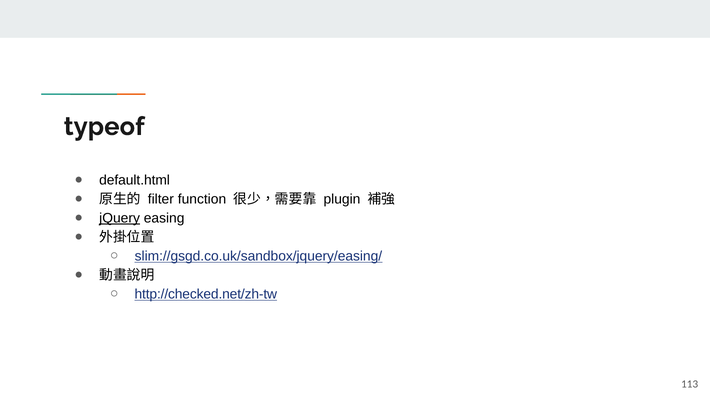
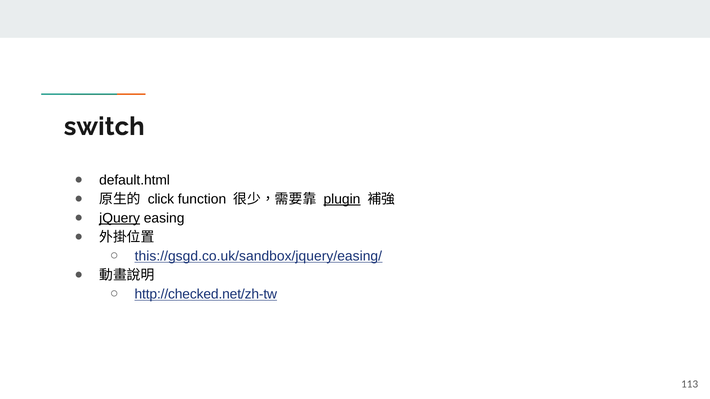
typeof: typeof -> switch (104, 127)
filter: filter -> click (161, 199)
plugin underline: none -> present (342, 199)
slim://gsgd.co.uk/sandbox/jquery/easing/: slim://gsgd.co.uk/sandbox/jquery/easing/ -> this://gsgd.co.uk/sandbox/jquery/easing/ (258, 256)
